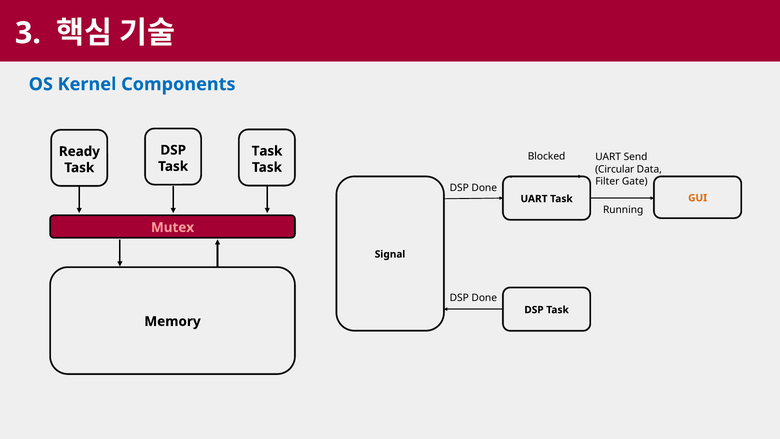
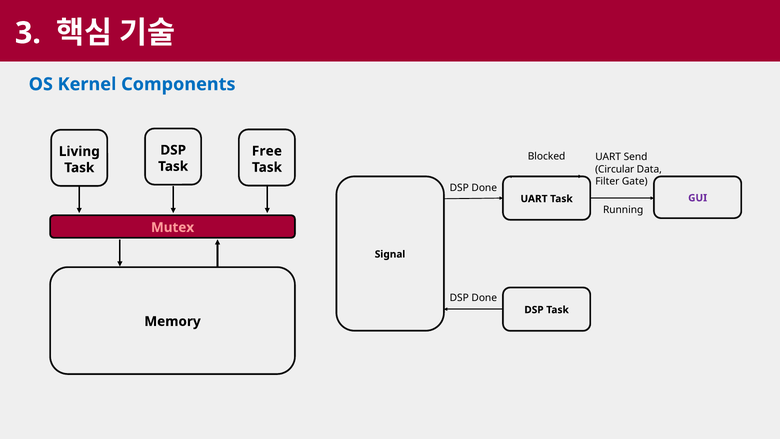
Task: Task -> Free (267, 151)
Ready: Ready -> Living (79, 151)
GUI colour: orange -> purple (698, 198)
